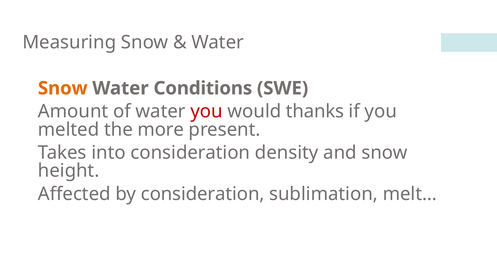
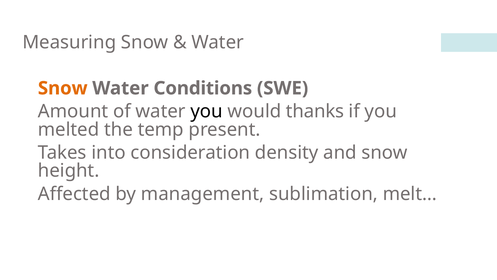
you colour: red -> black (207, 111)
more: more -> temp (161, 129)
by consideration: consideration -> management (203, 194)
